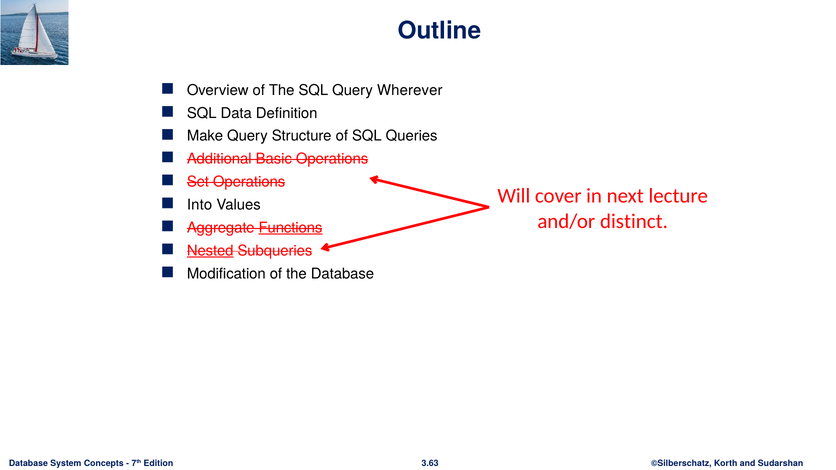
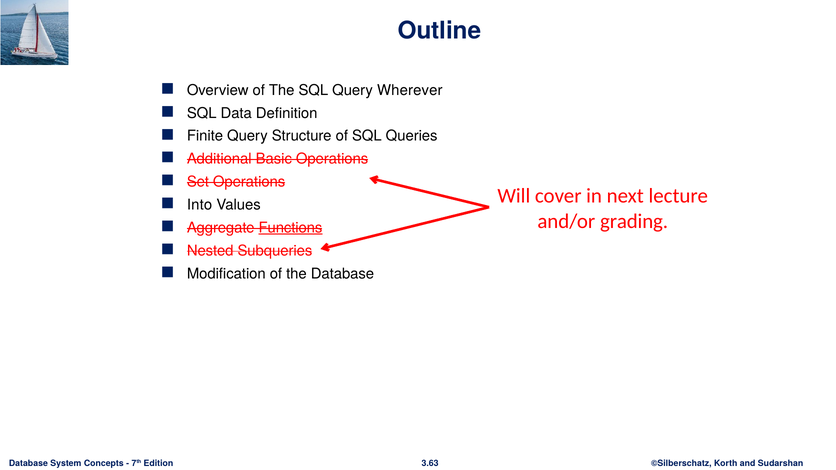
Make: Make -> Finite (205, 136)
distinct: distinct -> grading (634, 221)
Nested underline: present -> none (210, 251)
